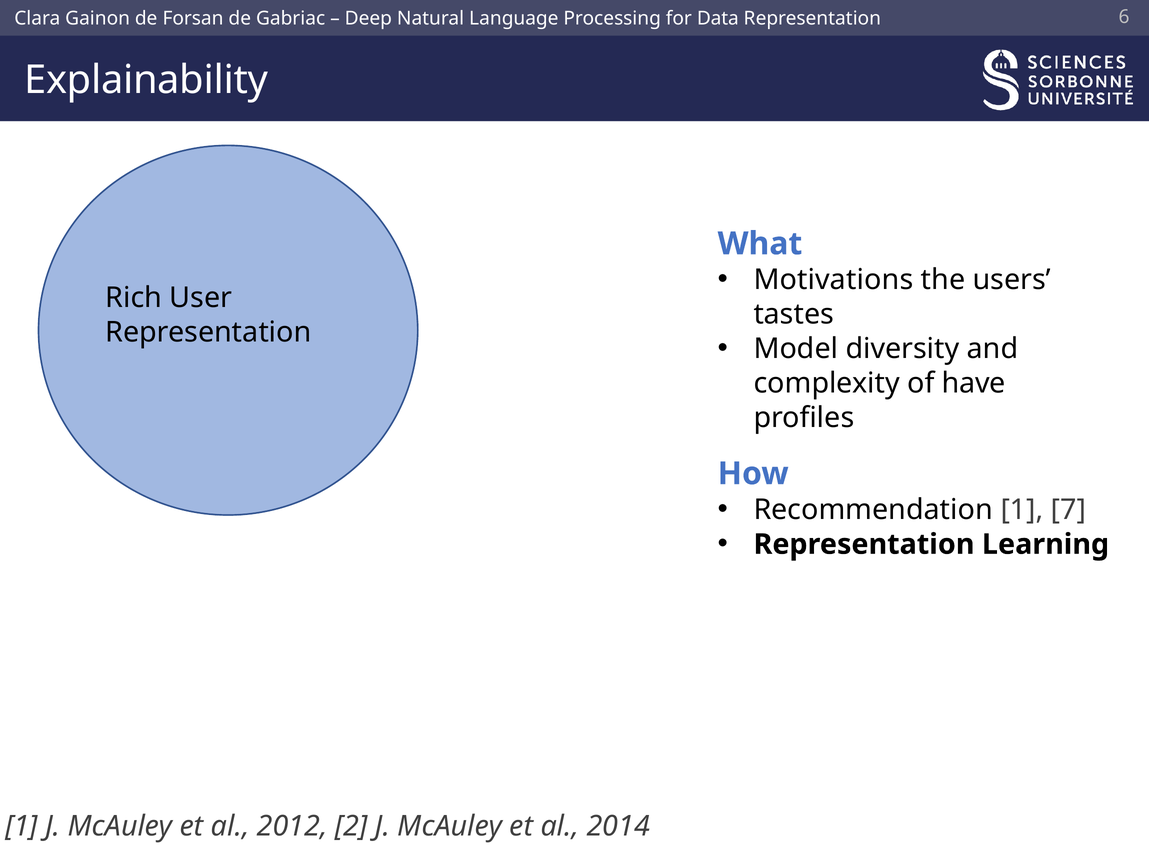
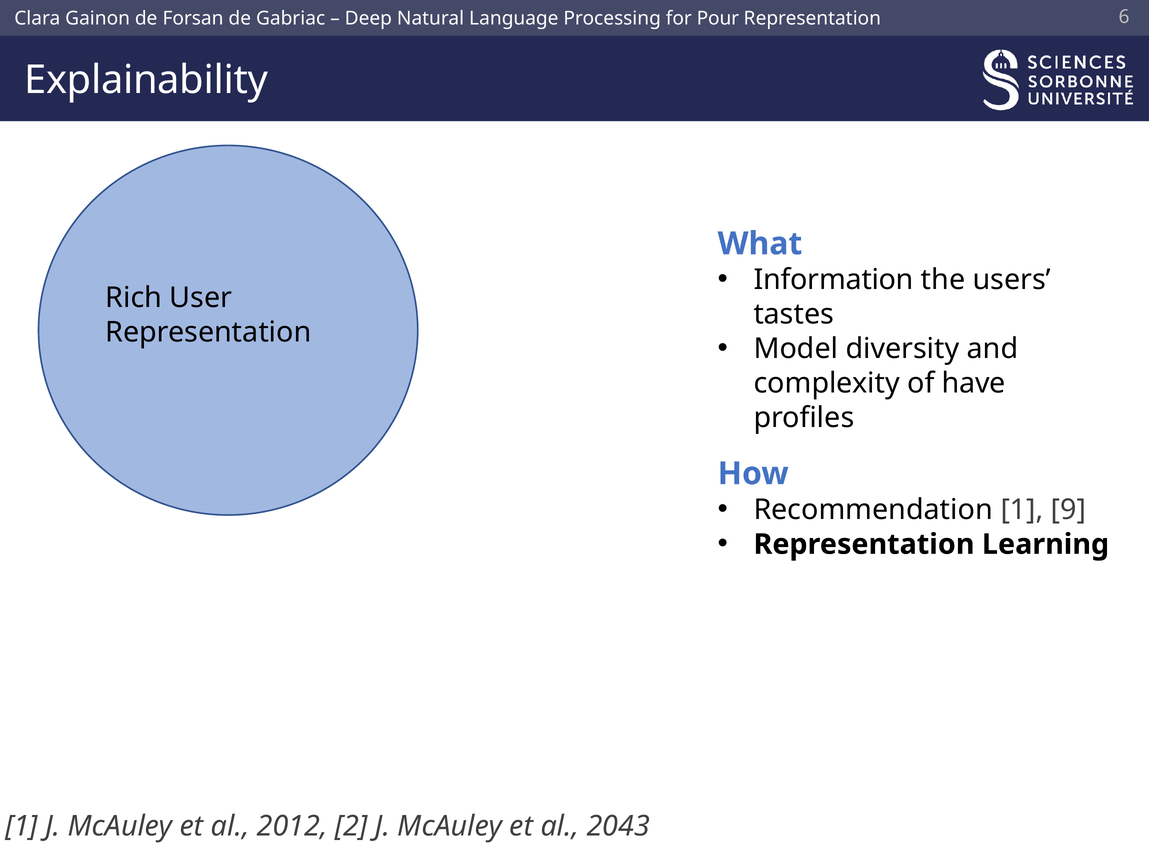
Data: Data -> Pour (718, 19)
Motivations: Motivations -> Information (834, 280)
7: 7 -> 9 (1069, 510)
2014: 2014 -> 2043 (618, 826)
